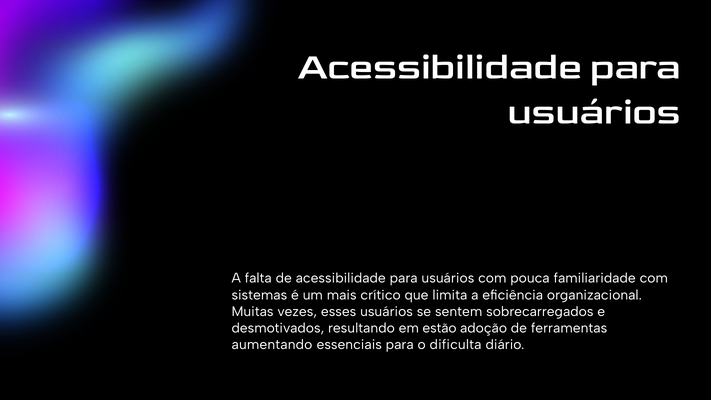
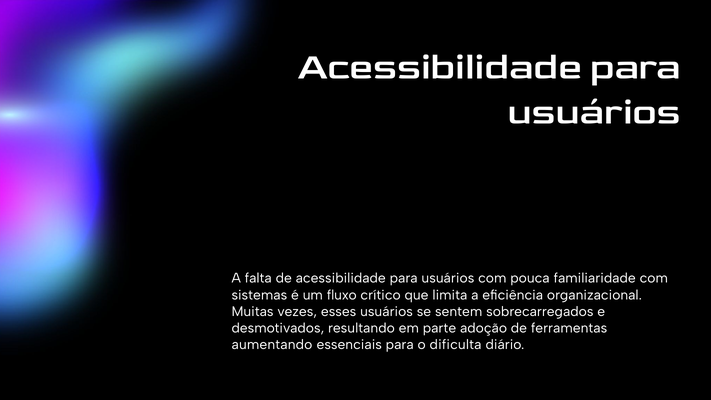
mais: mais -> fluxo (342, 295)
estão: estão -> parte (439, 328)
